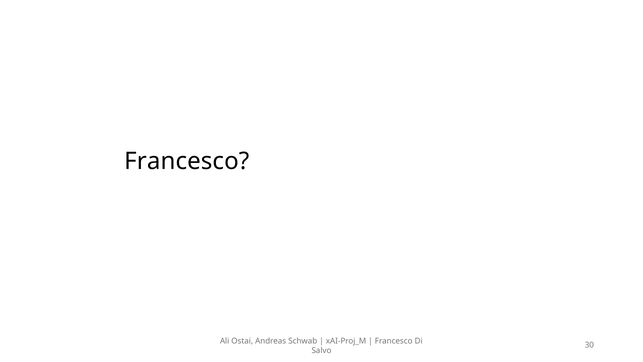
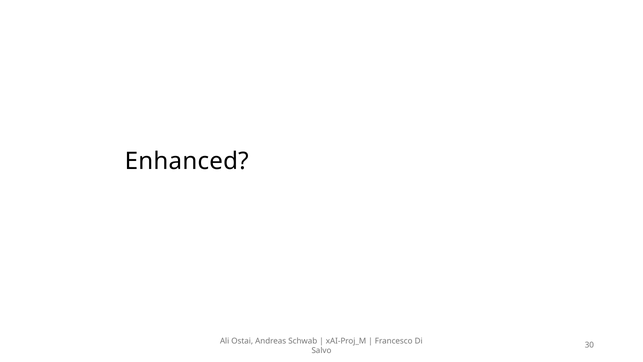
Francesco: Francesco -> Enhanced (187, 161)
